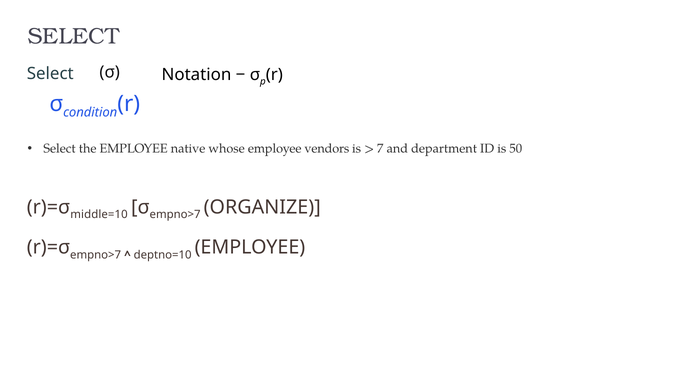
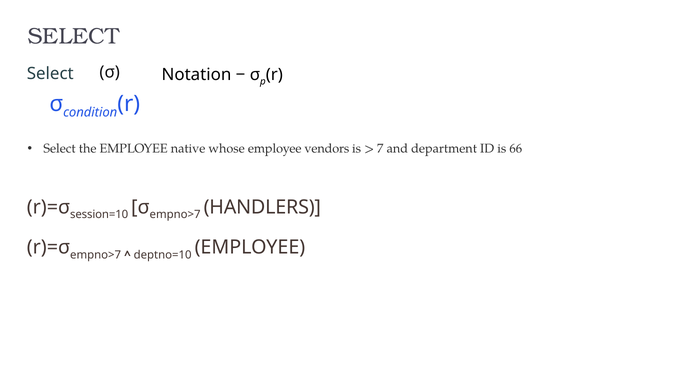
50: 50 -> 66 (516, 149)
middle=10: middle=10 -> session=10 (99, 215)
ORGANIZE: ORGANIZE -> HANDLERS (262, 207)
